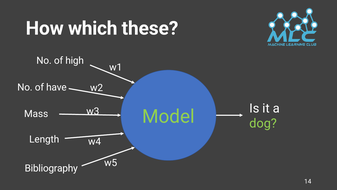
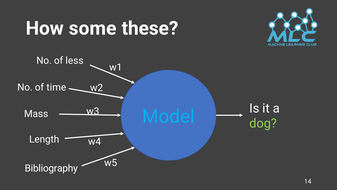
which: which -> some (93, 28)
high: high -> less (75, 61)
have: have -> time (56, 87)
Model colour: light green -> light blue (168, 116)
